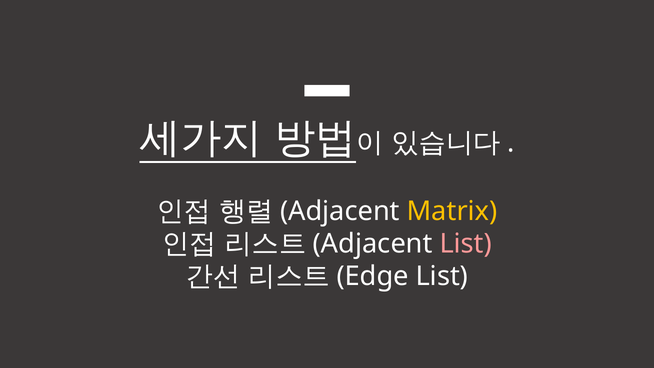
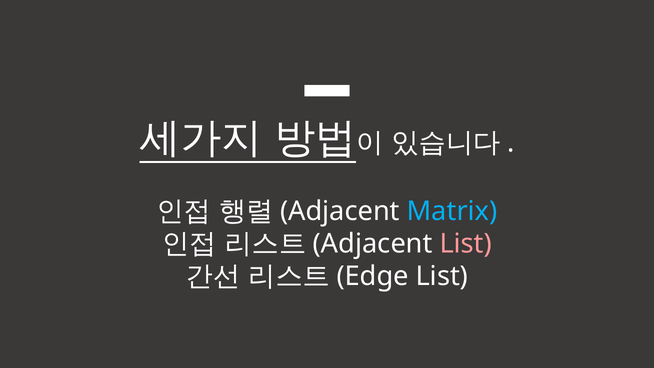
Matrix colour: yellow -> light blue (452, 211)
